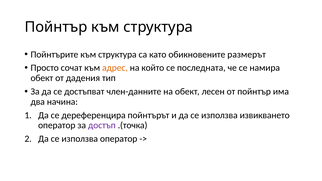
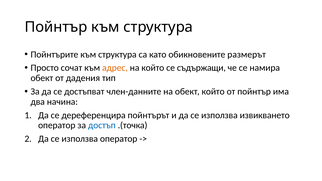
последната: последната -> съдържащи (201, 68)
обект лесен: лесен -> който (213, 92)
достъп colour: purple -> blue (102, 125)
